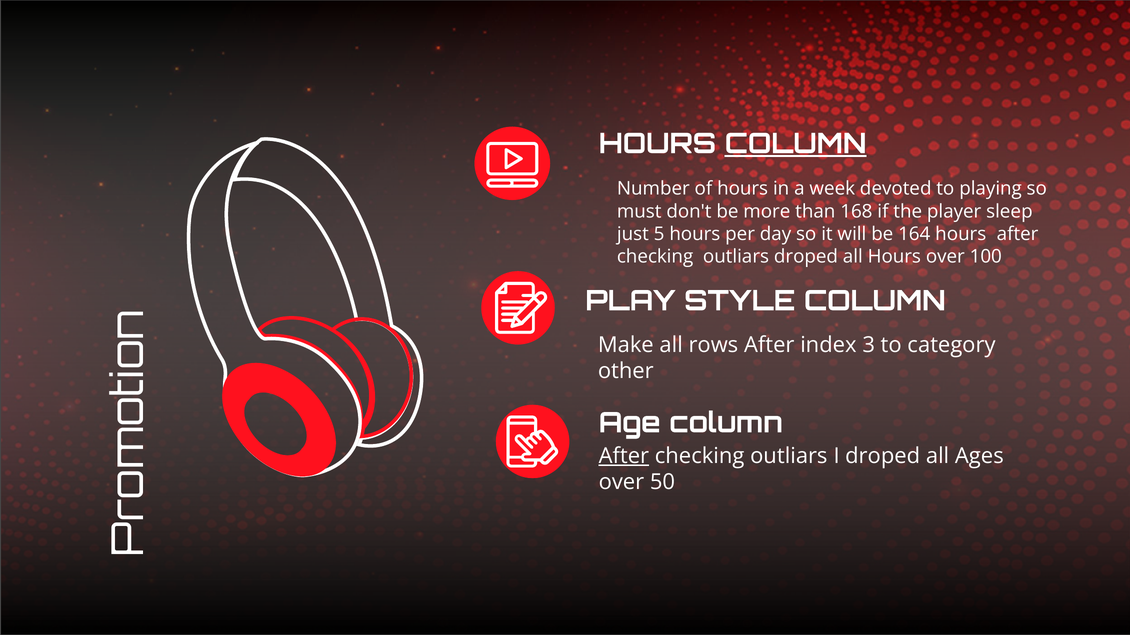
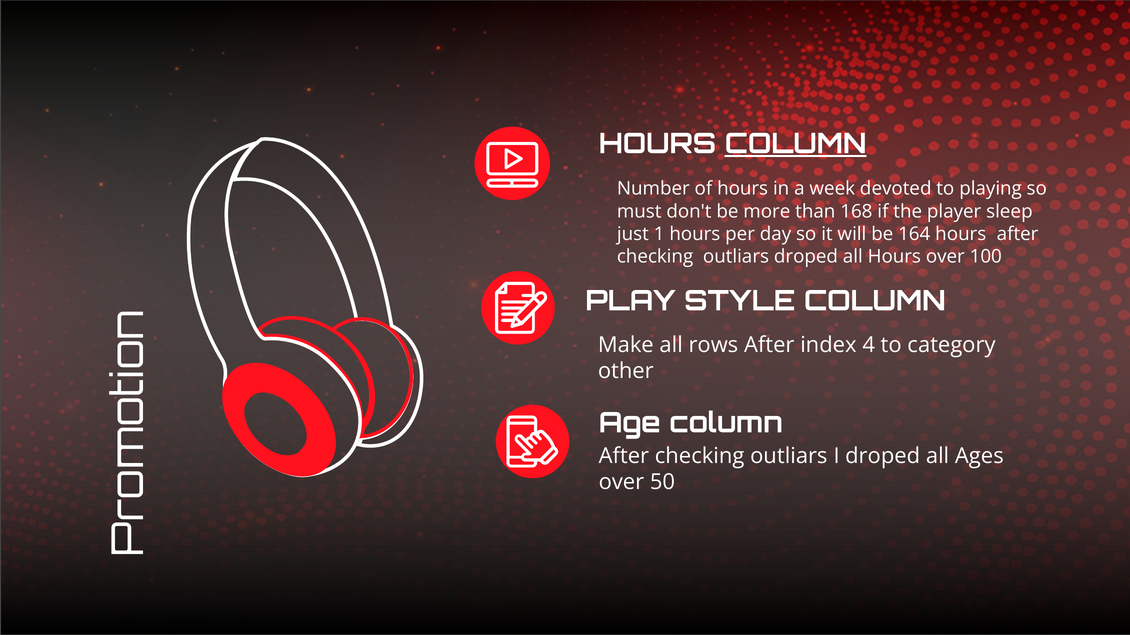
5: 5 -> 1 (659, 234)
3: 3 -> 4 (869, 345)
After underline: present -> none (624, 456)
